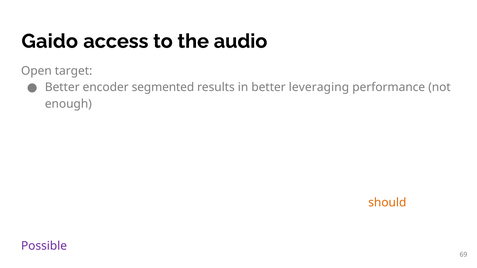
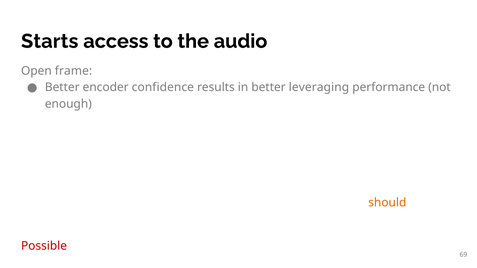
Gaido: Gaido -> Starts (50, 41)
target: target -> frame (73, 71)
segmented: segmented -> confidence (163, 88)
Possible colour: purple -> red (44, 246)
